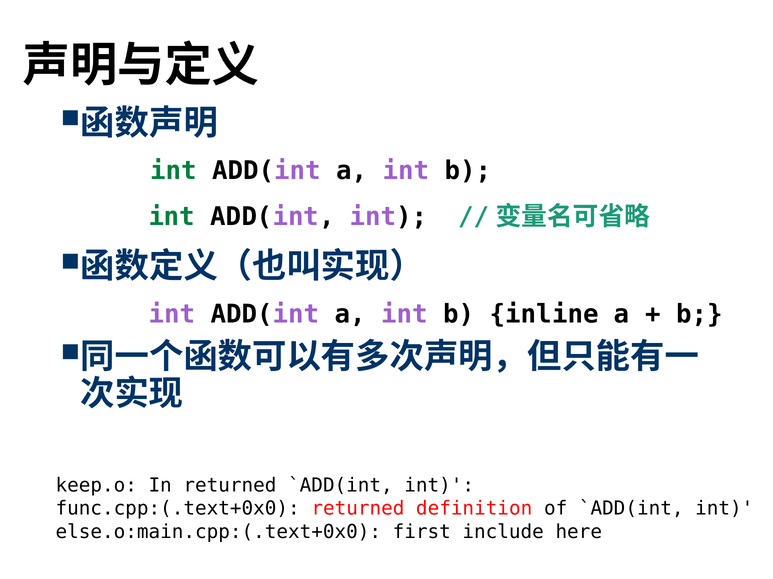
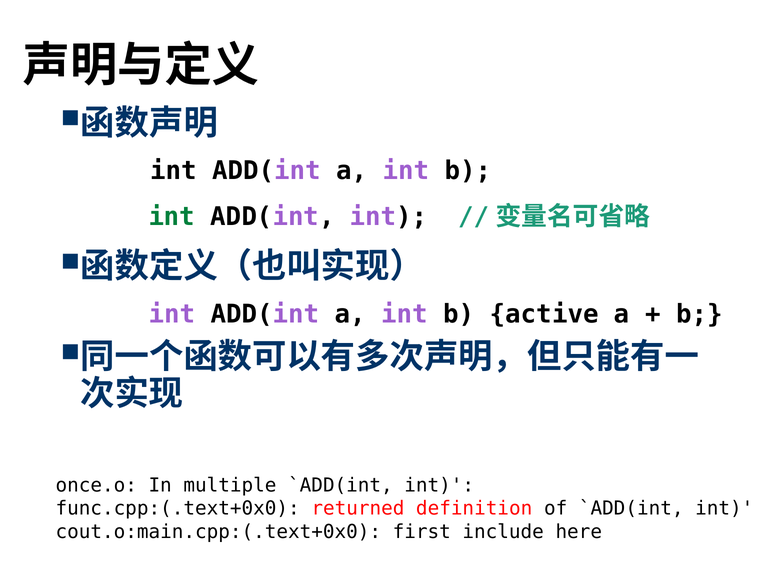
int colour: green -> black (174, 171)
inline: inline -> active (544, 314)
keep.o: keep.o -> once.o (96, 486)
In returned: returned -> multiple (230, 486)
else.o:main.cpp:(.text+0x0: else.o:main.cpp:(.text+0x0 -> cout.o:main.cpp:(.text+0x0 (218, 532)
